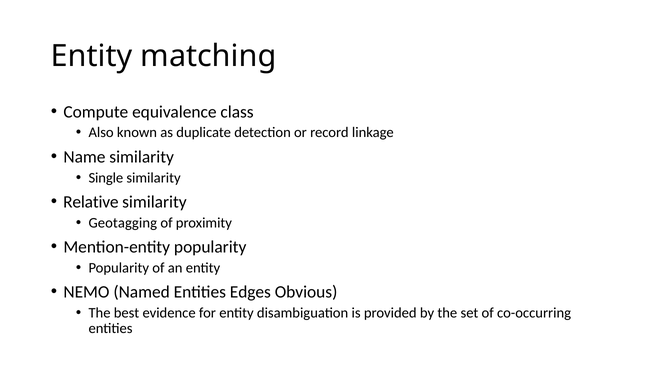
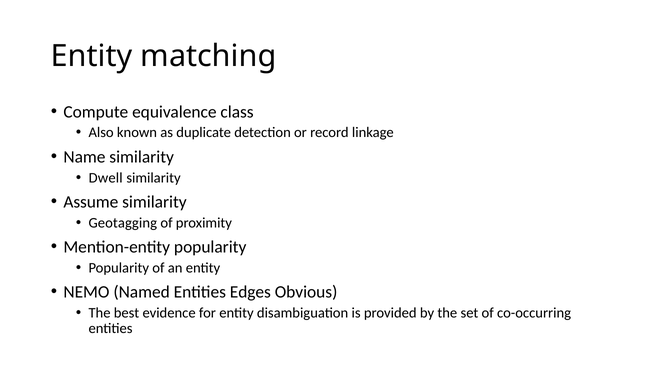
Single: Single -> Dwell (106, 178)
Relative: Relative -> Assume (91, 202)
